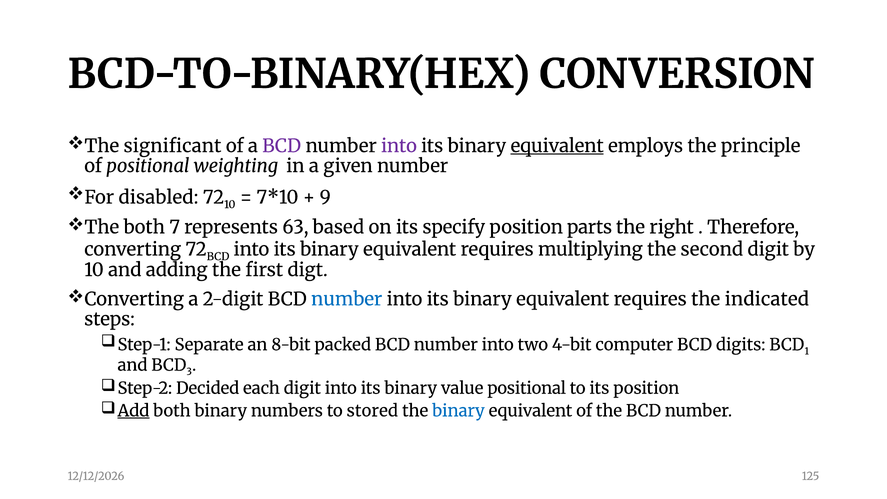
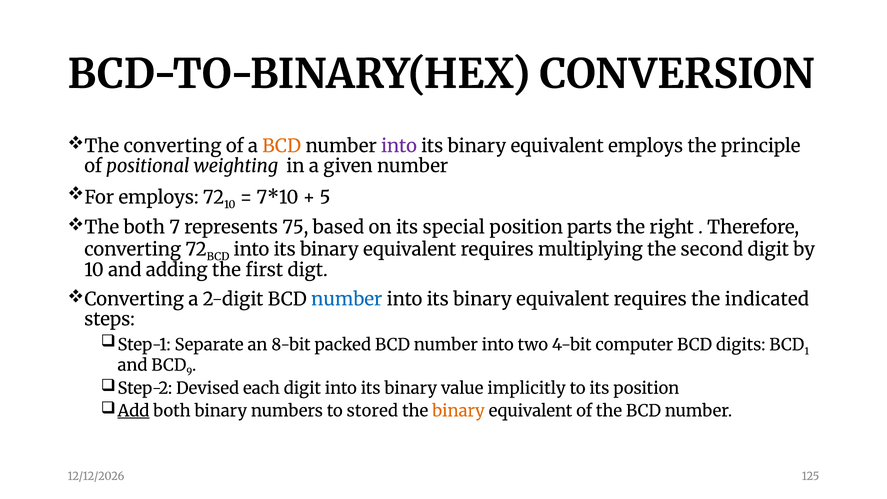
The significant: significant -> converting (173, 146)
BCD colour: purple -> orange (282, 146)
equivalent underline: present -> none (557, 146)
For disabled: disabled -> employs (159, 197)
9: 9 -> 5 (325, 197)
63: 63 -> 75 (295, 227)
specify: specify -> special (454, 227)
3: 3 -> 9 (189, 372)
Decided: Decided -> Devised (208, 388)
value positional: positional -> implicitly (527, 388)
binary colour: blue -> orange (458, 411)
